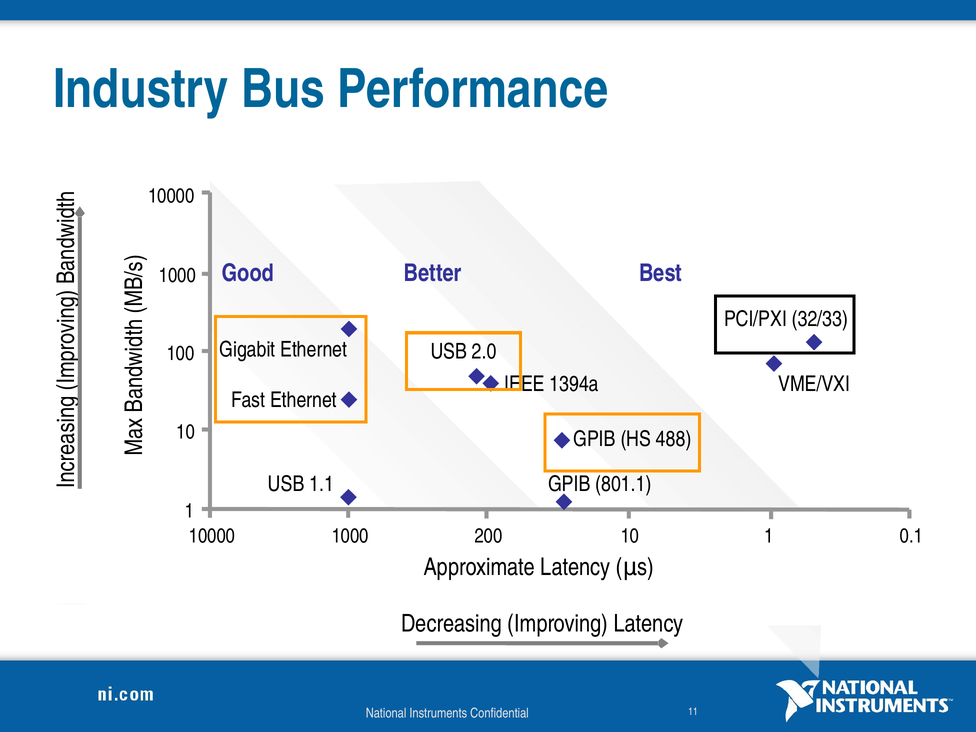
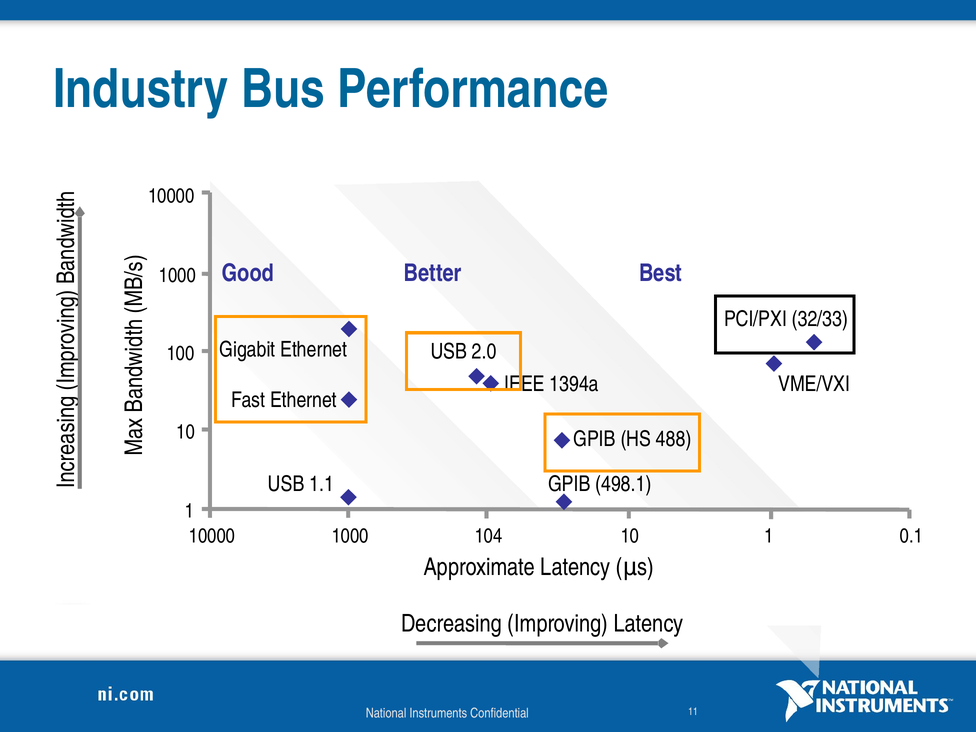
801.1: 801.1 -> 498.1 (623, 484)
200: 200 -> 104 (489, 536)
